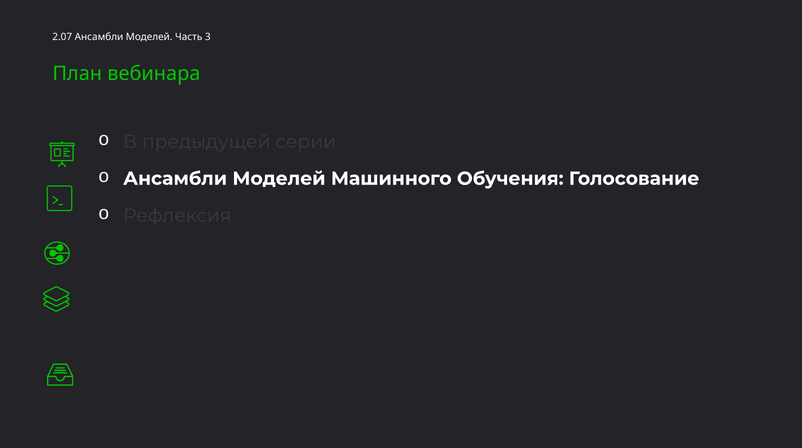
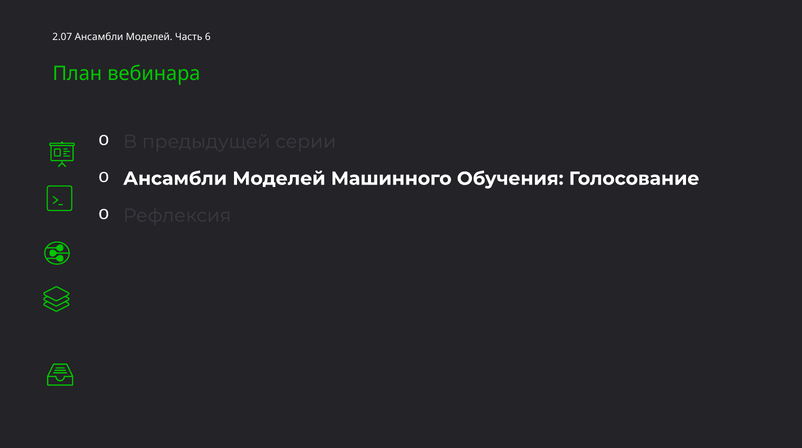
3: 3 -> 6 (208, 37)
